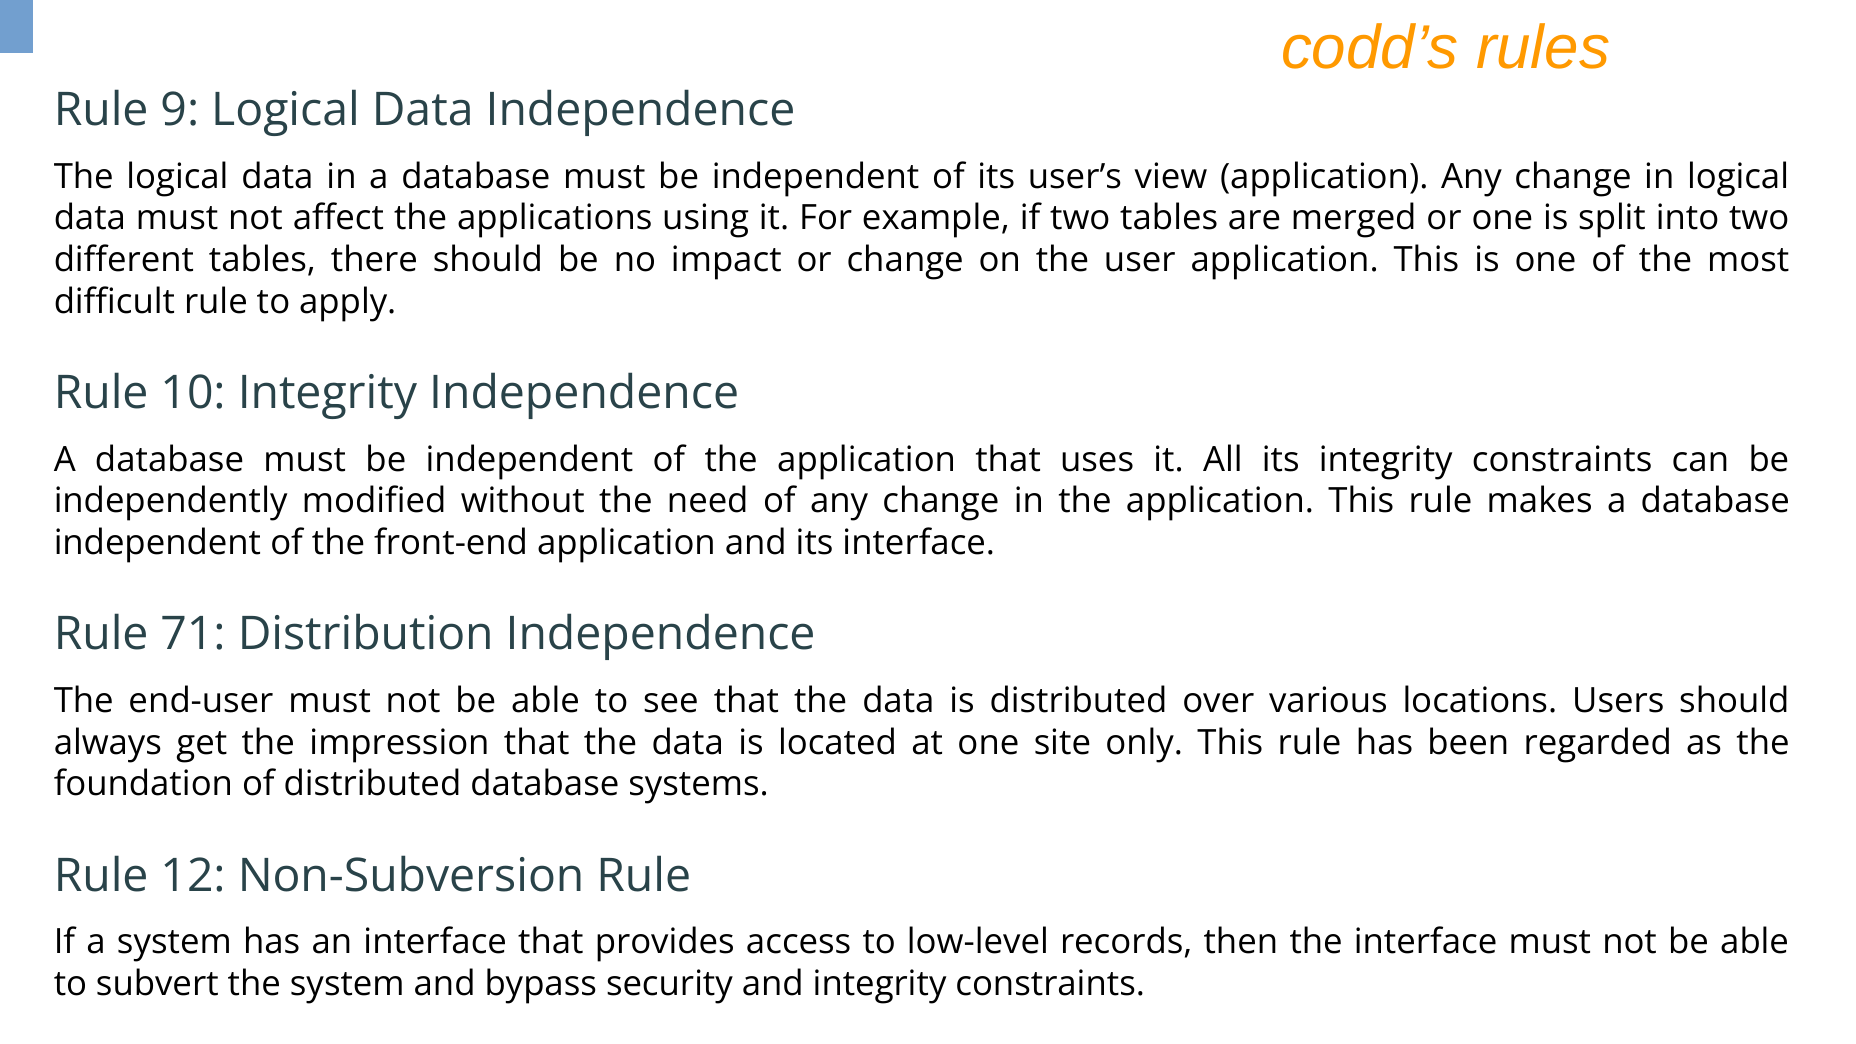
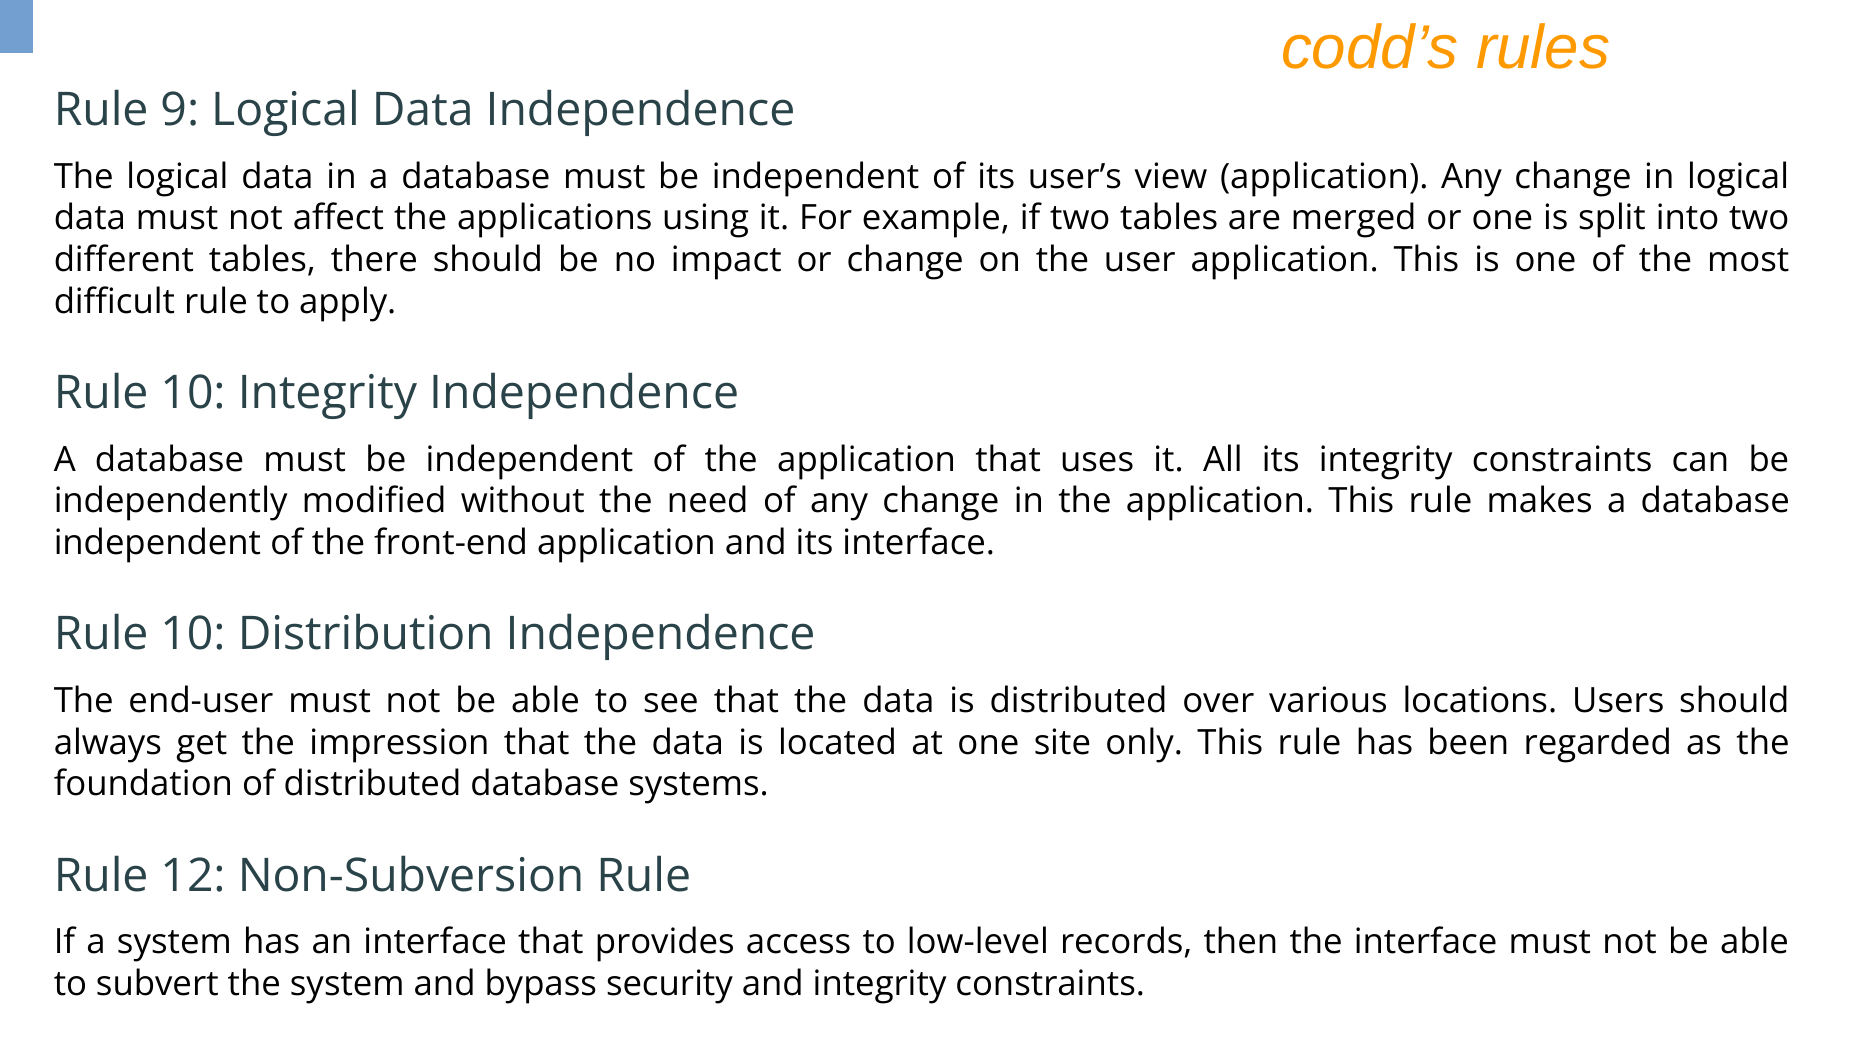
71: 71 -> 10 (193, 634)
